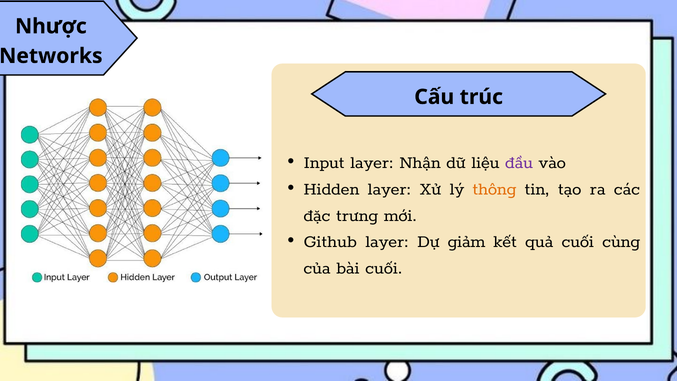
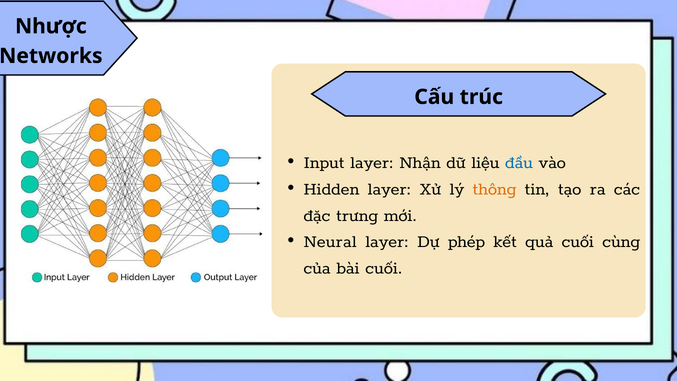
đầu colour: purple -> blue (519, 162)
Github: Github -> Neural (330, 241)
giảm: giảm -> phép (466, 241)
